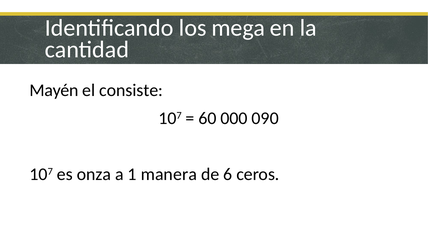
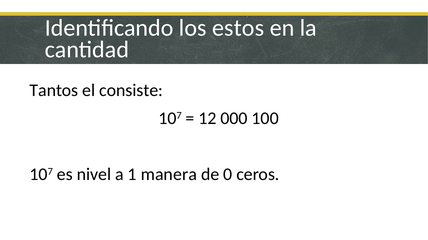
mega: mega -> estos (238, 28)
Mayén: Mayén -> Tantos (54, 90)
60: 60 -> 12 (208, 119)
090: 090 -> 100 (265, 119)
onza: onza -> nivel (94, 175)
6: 6 -> 0 (228, 175)
